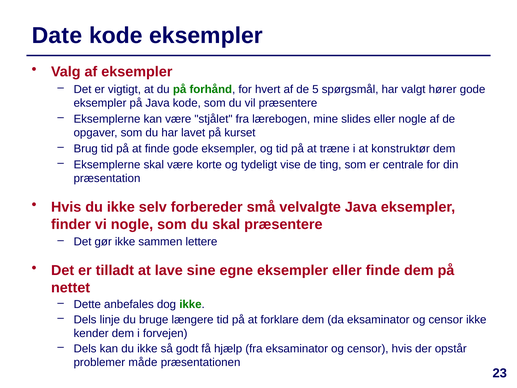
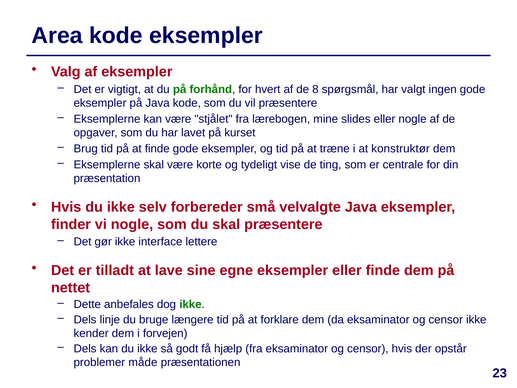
Date: Date -> Area (57, 36)
5: 5 -> 8 (315, 89)
hører: hører -> ingen (443, 89)
sammen: sammen -> interface (160, 242)
